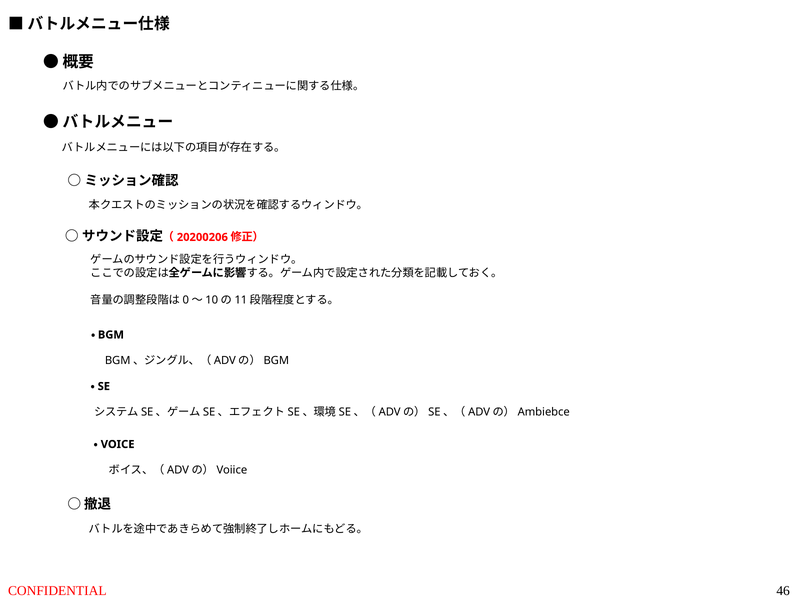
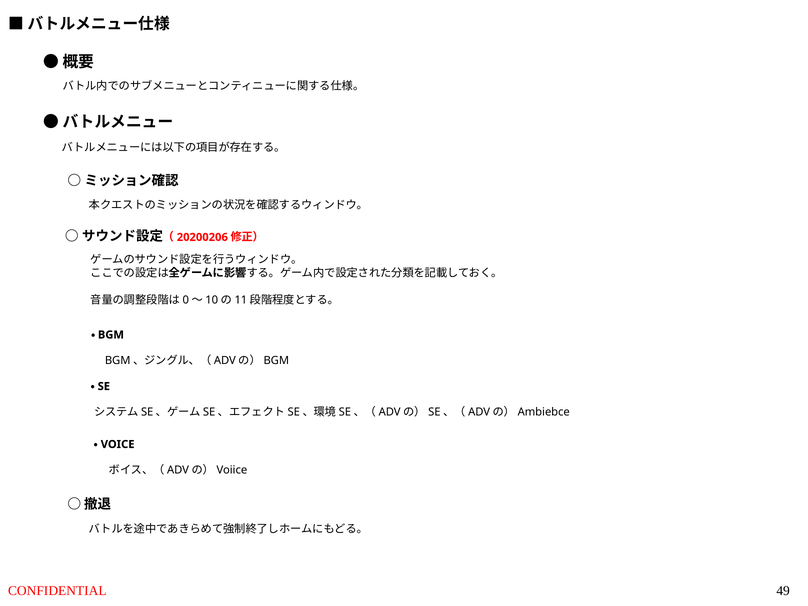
46: 46 -> 49 (783, 591)
